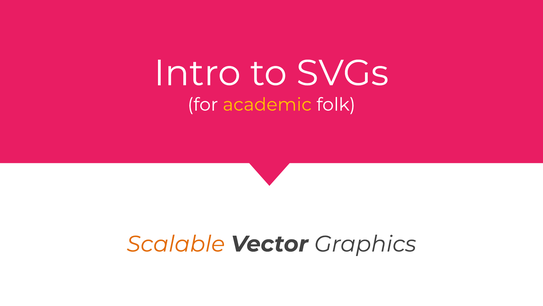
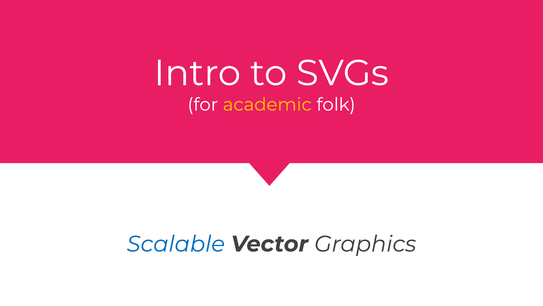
Scalable colour: orange -> blue (176, 244)
